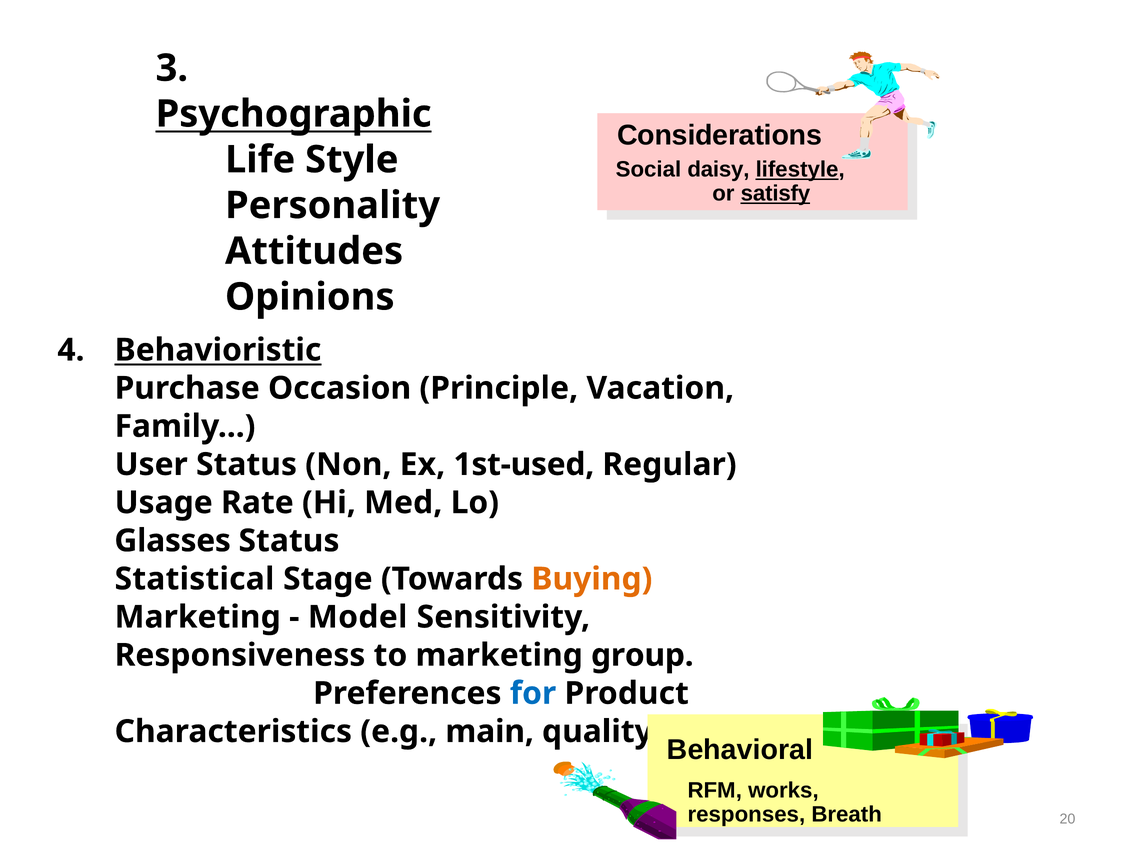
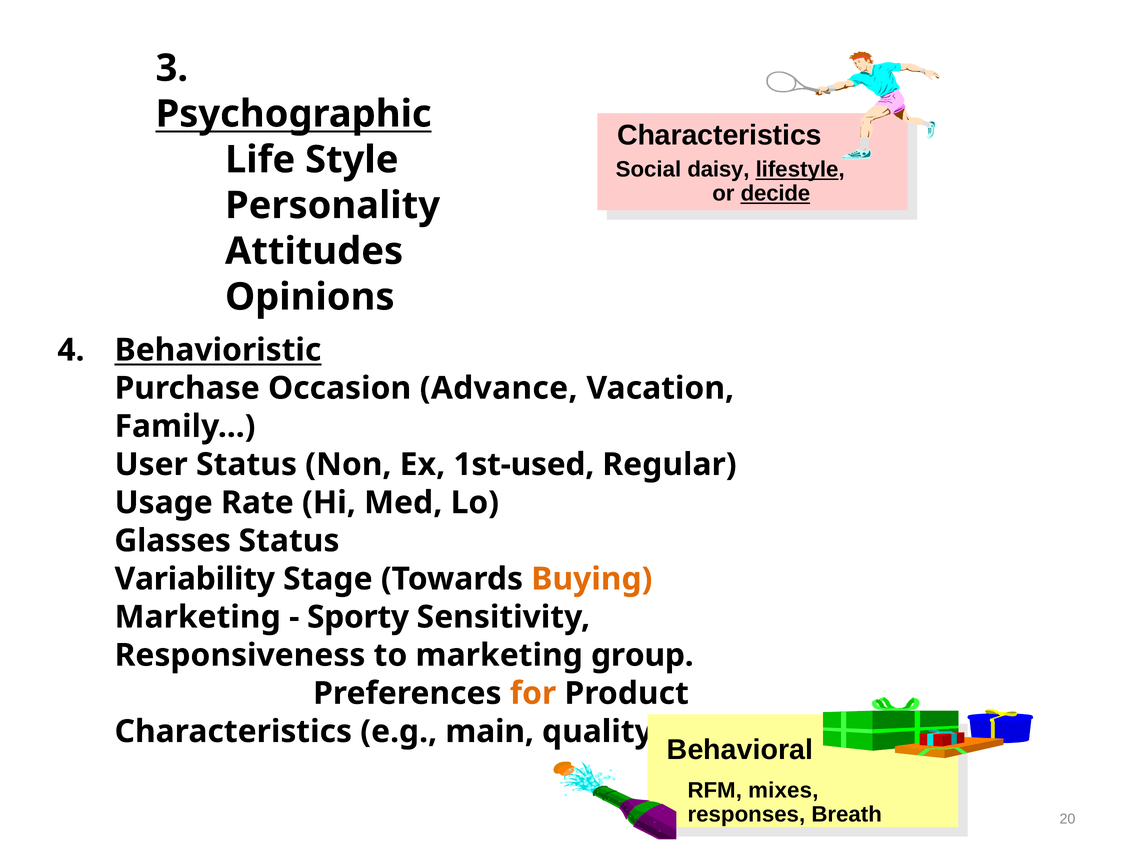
Considerations: Considerations -> Characteristics (719, 135)
satisfy: satisfy -> decide (775, 193)
Principle: Principle -> Advance (499, 388)
Statistical: Statistical -> Variability (195, 579)
Model: Model -> Sporty (358, 617)
for colour: blue -> orange (533, 693)
works: works -> mixes (783, 790)
